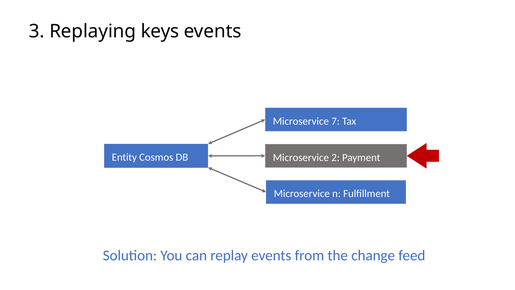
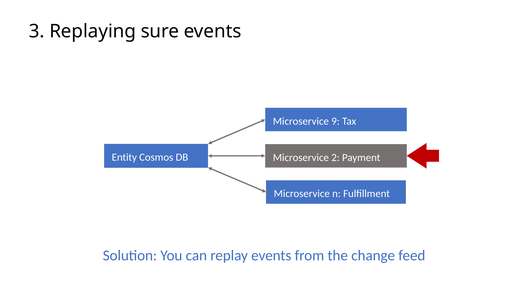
keys: keys -> sure (160, 31)
7: 7 -> 9 (336, 121)
